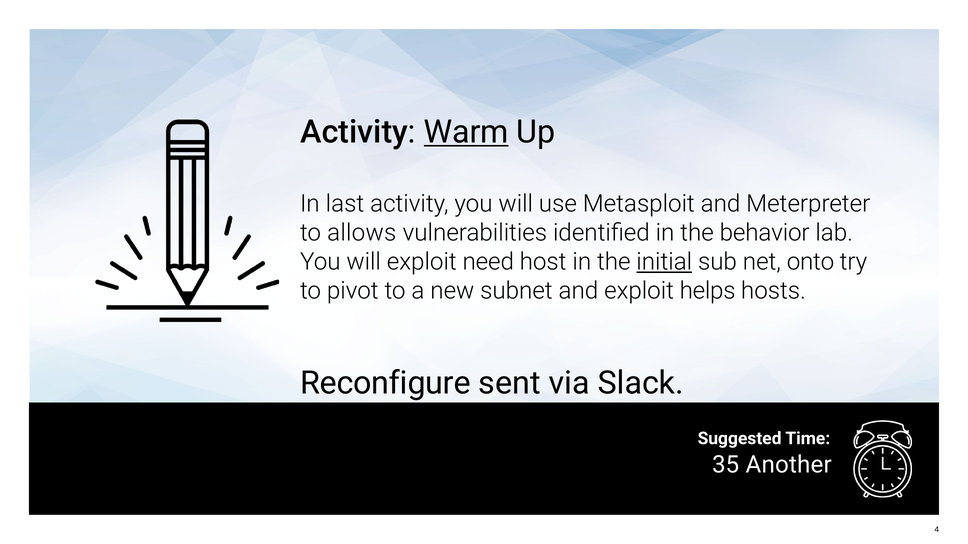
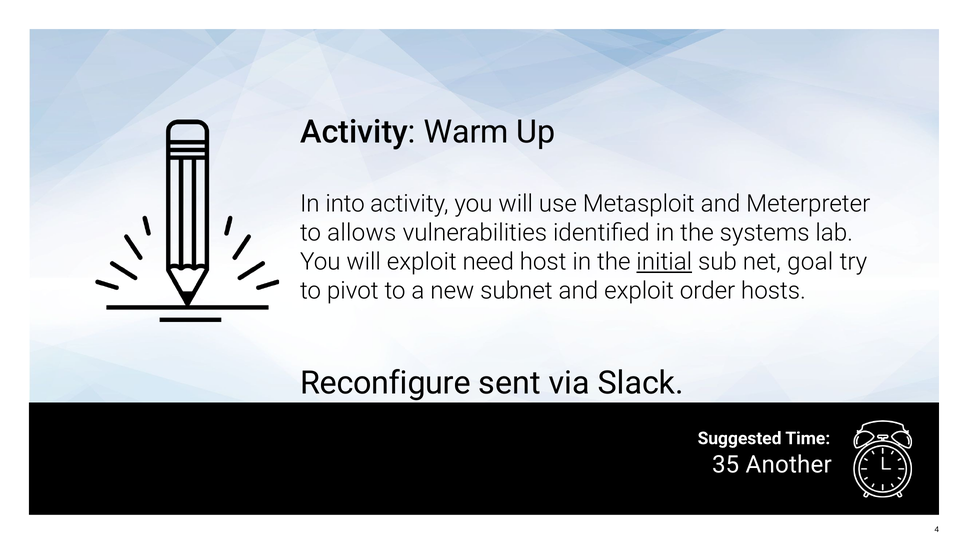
Warm underline: present -> none (466, 132)
last: last -> into (345, 204)
behavior: behavior -> systems (765, 233)
onto: onto -> goal (810, 262)
helps: helps -> order (708, 291)
